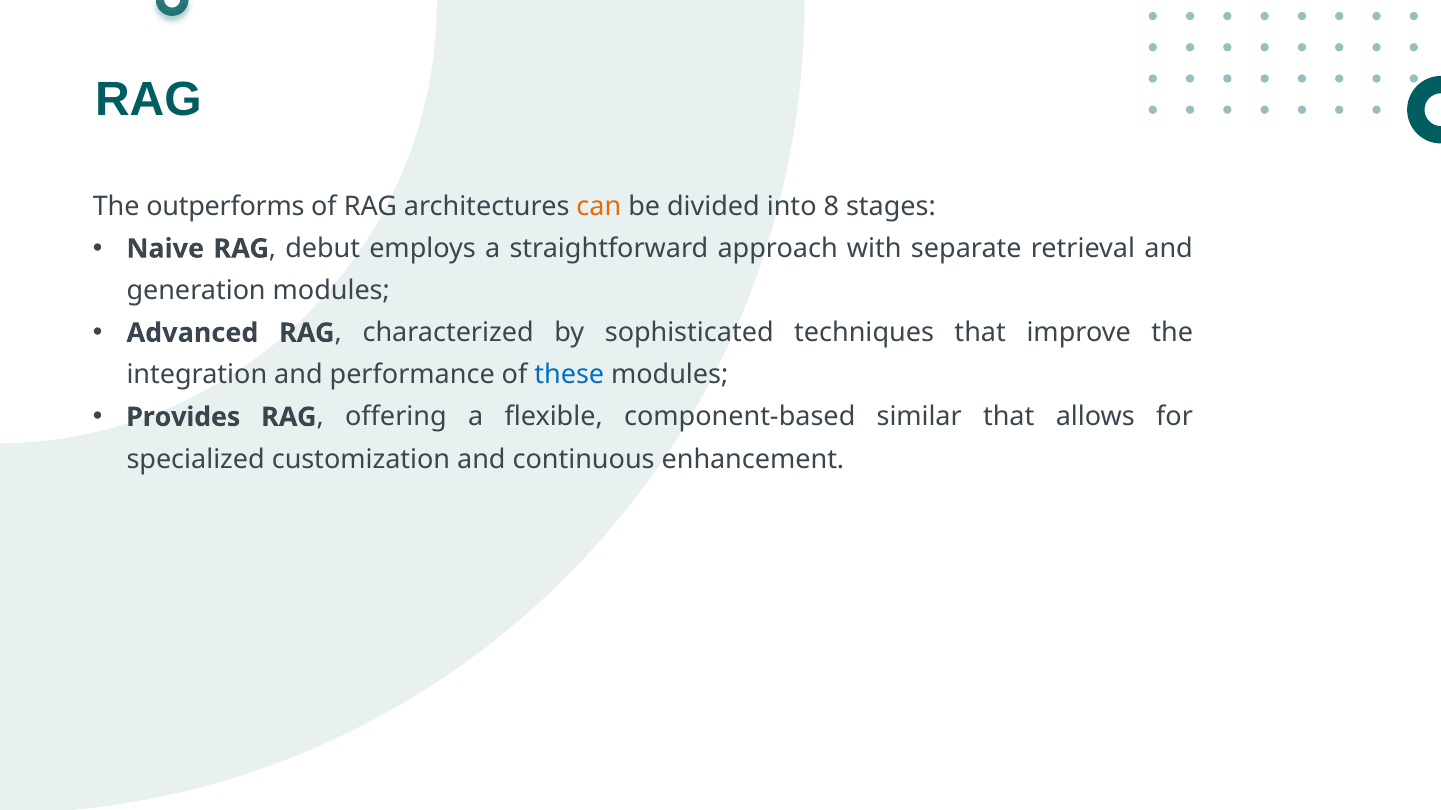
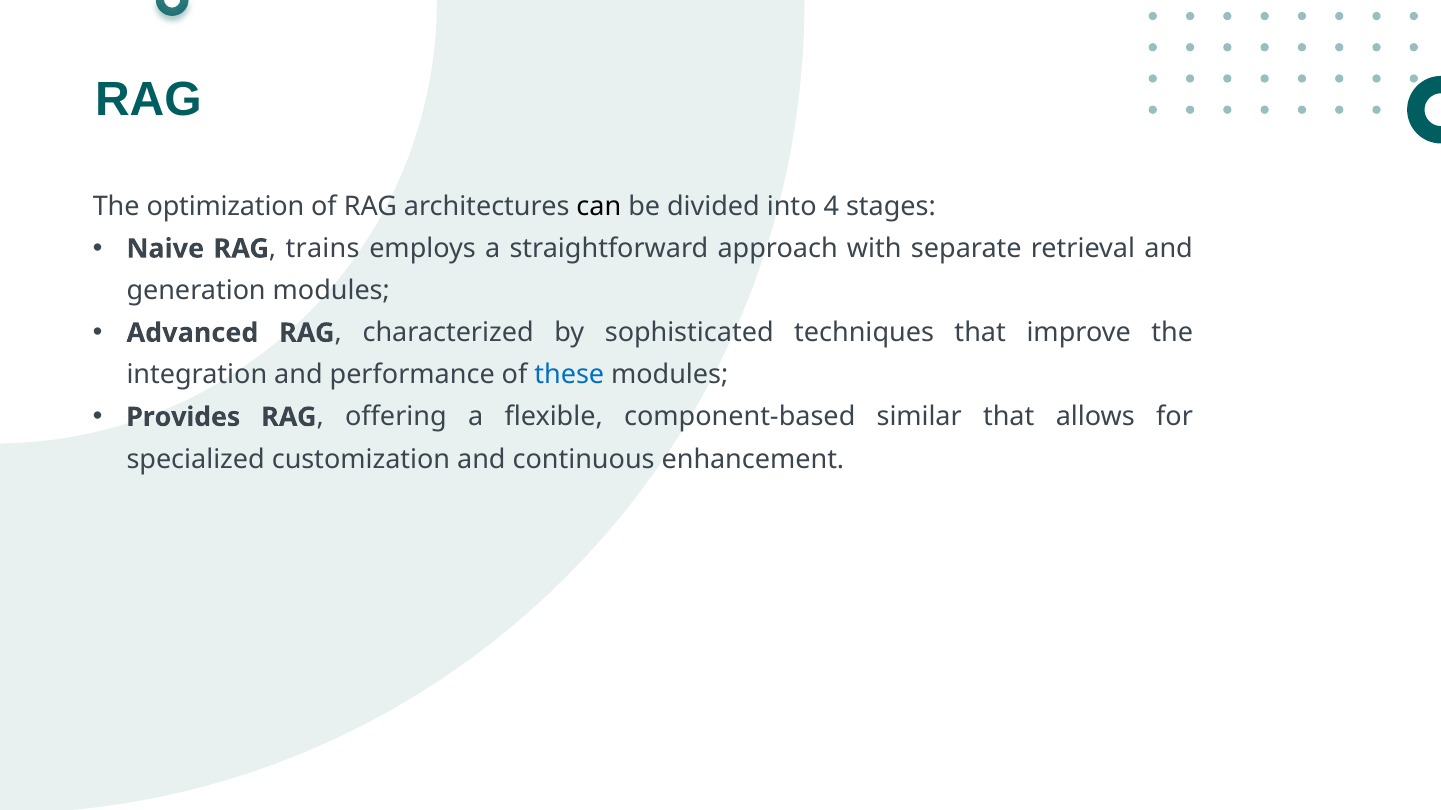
outperforms: outperforms -> optimization (225, 207)
can colour: orange -> black (599, 207)
8: 8 -> 4 (831, 207)
debut: debut -> trains (323, 249)
